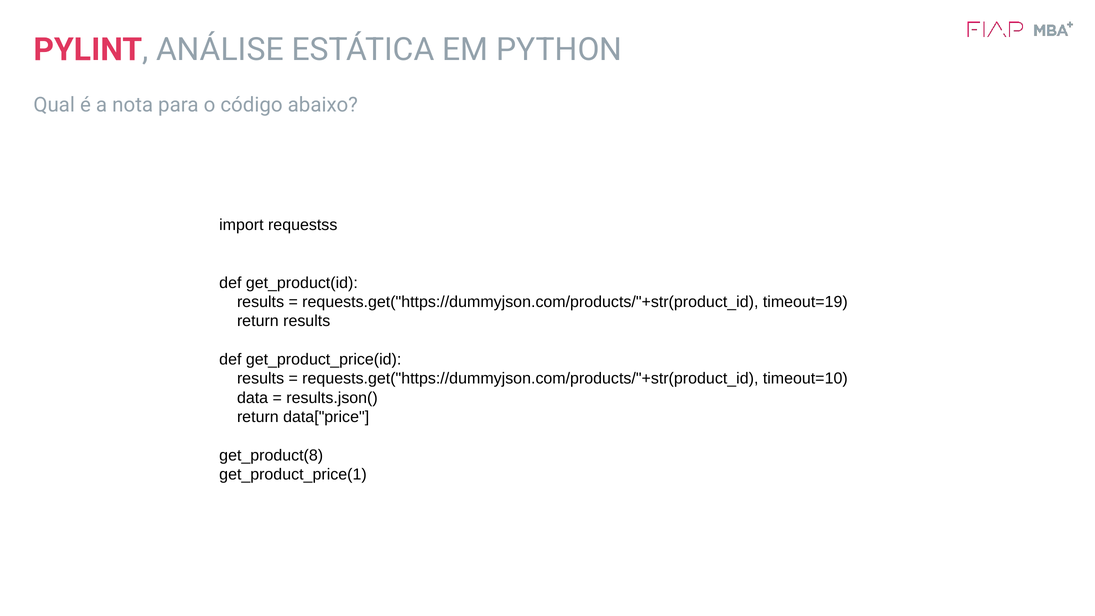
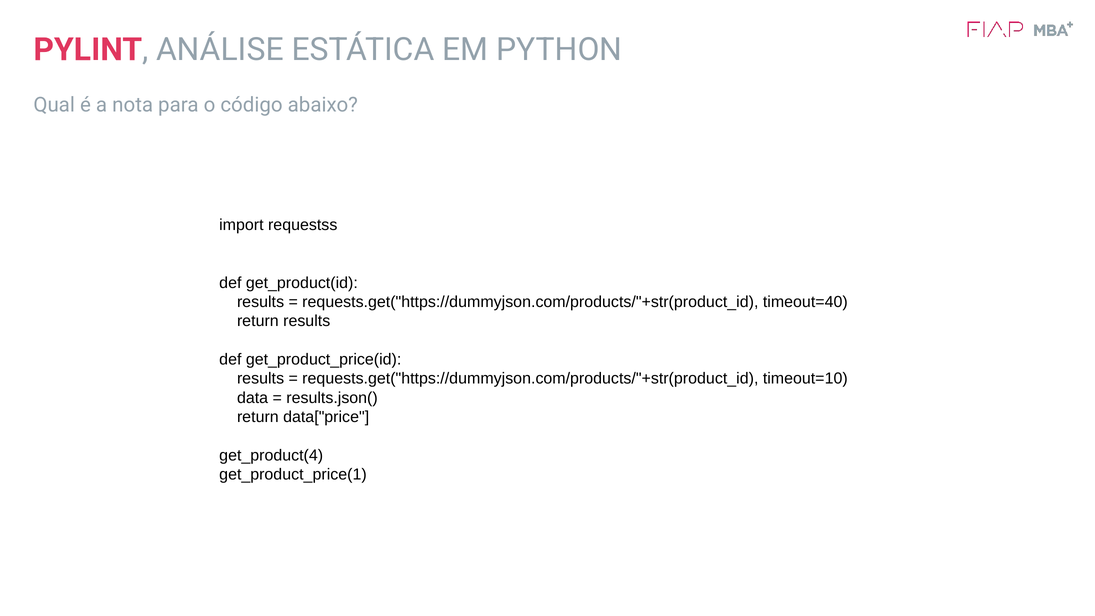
timeout=19: timeout=19 -> timeout=40 (805, 302)
get_product(8: get_product(8 -> get_product(4 (271, 455)
